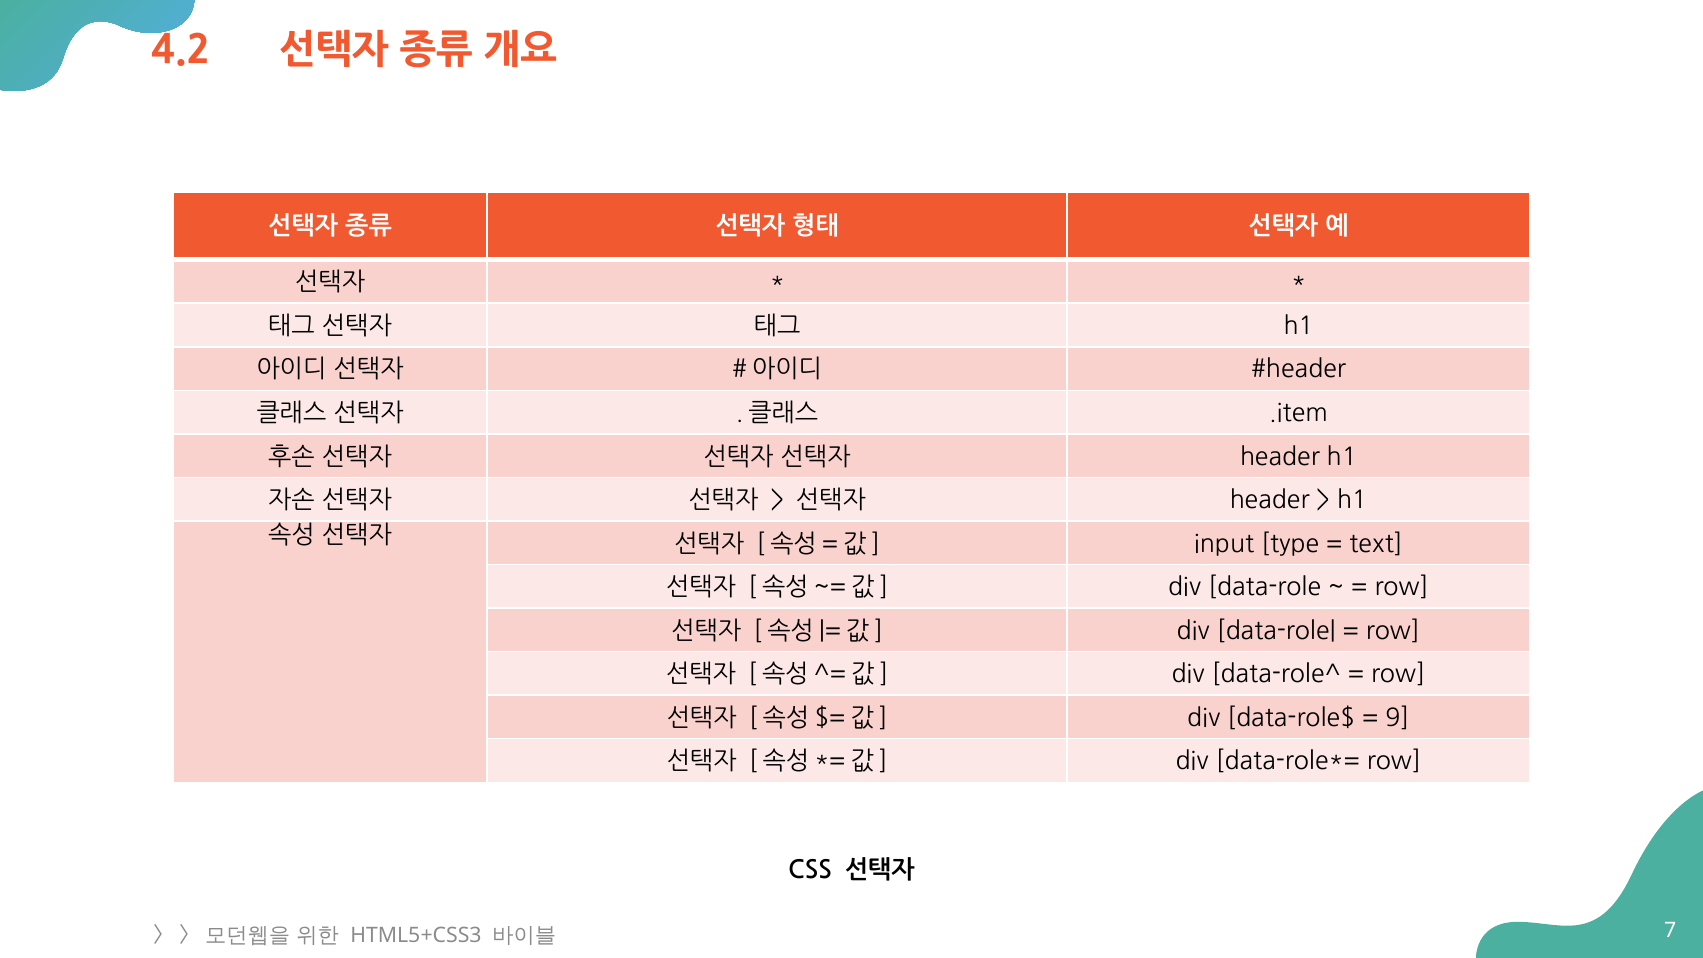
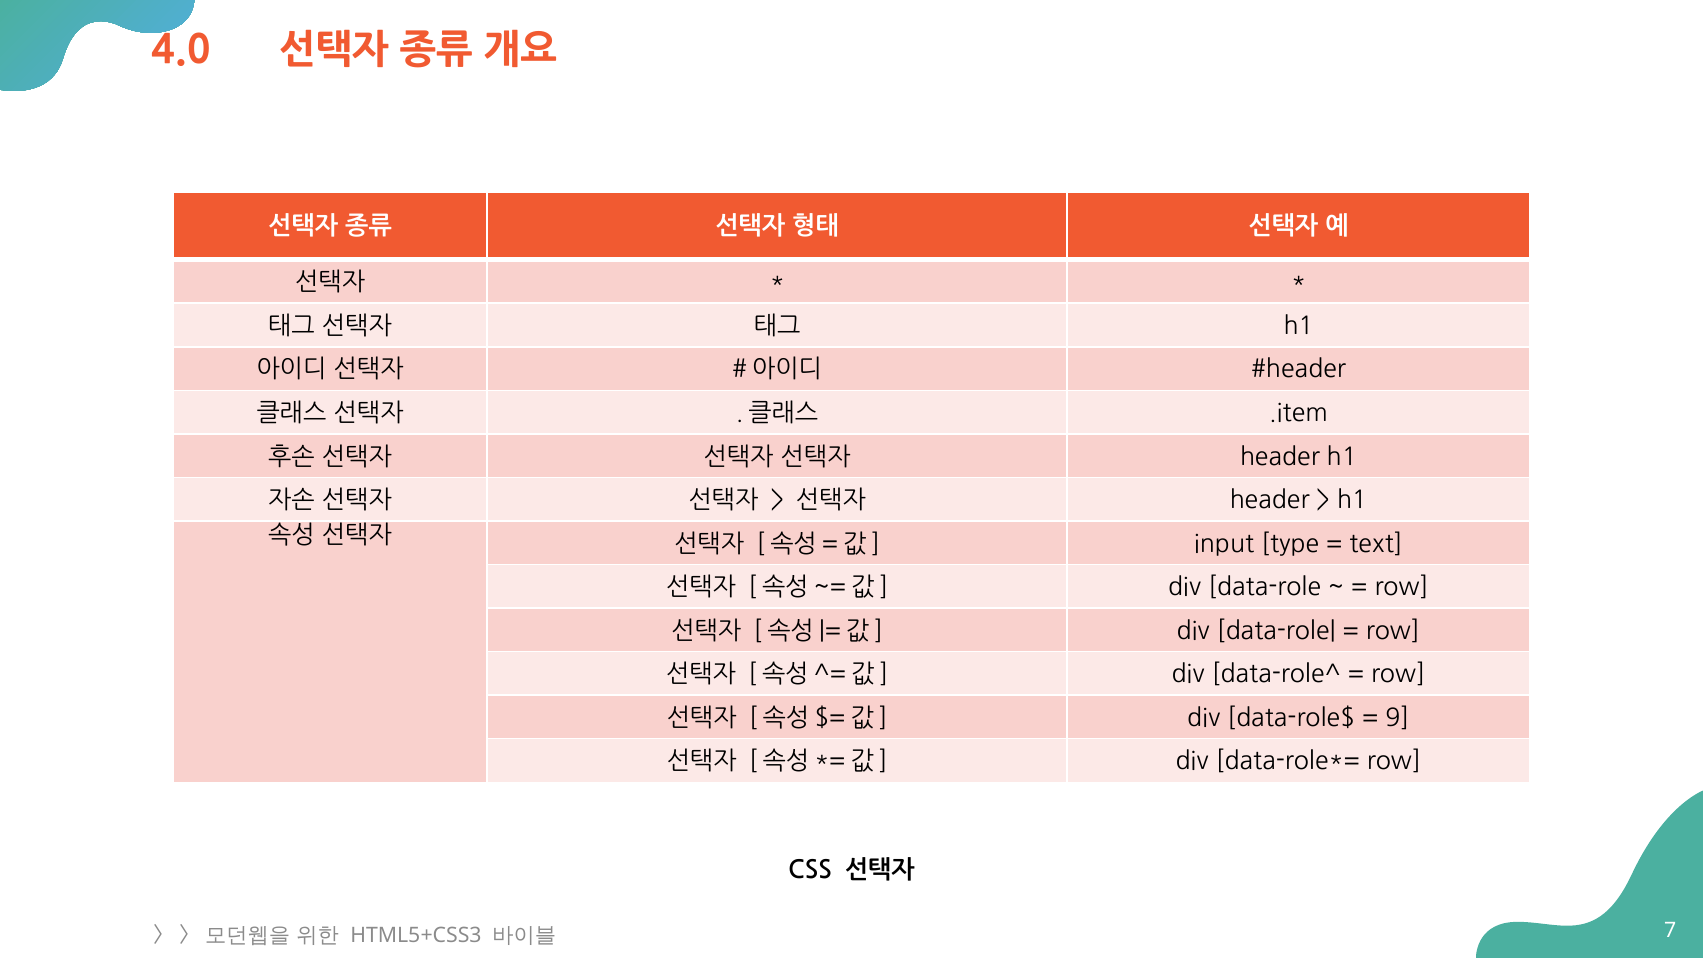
4.2: 4.2 -> 4.0 (181, 51)
